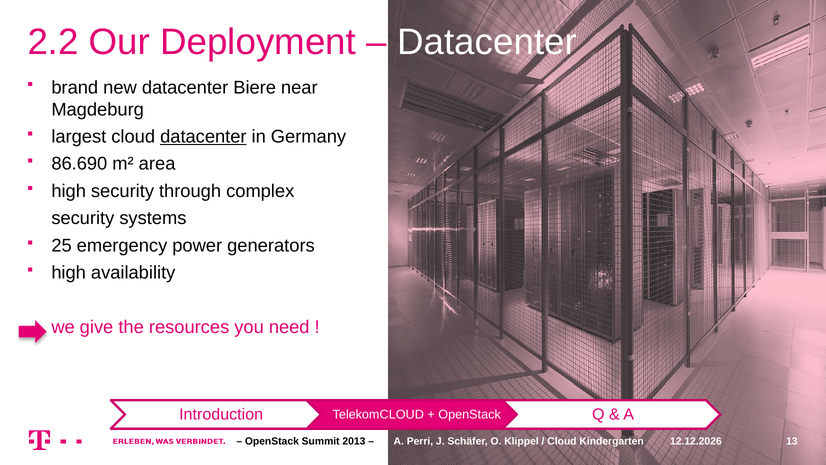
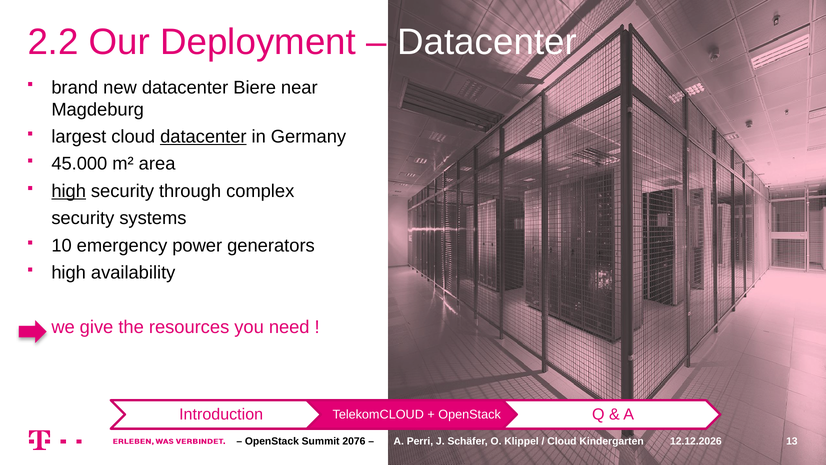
86.690: 86.690 -> 45.000 (79, 164)
high underline: none -> present (69, 191)
25: 25 -> 10 (62, 245)
2013: 2013 -> 2076 (354, 441)
